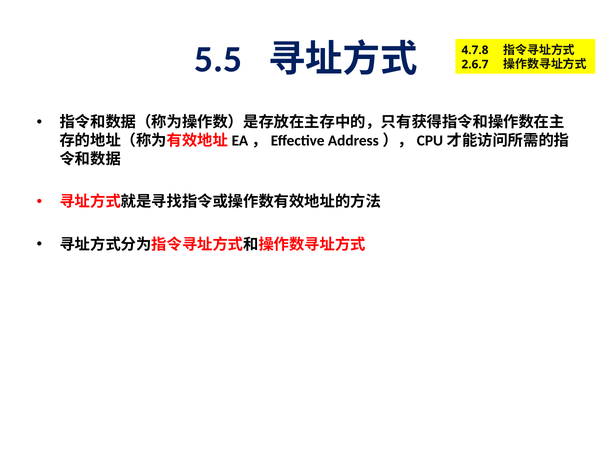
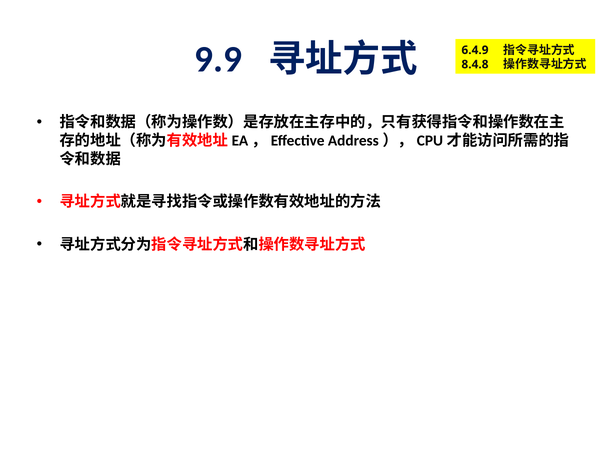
5.5: 5.5 -> 9.9 (218, 59)
4.7.8: 4.7.8 -> 6.4.9 (475, 50)
2.6.7: 2.6.7 -> 8.4.8 (475, 64)
